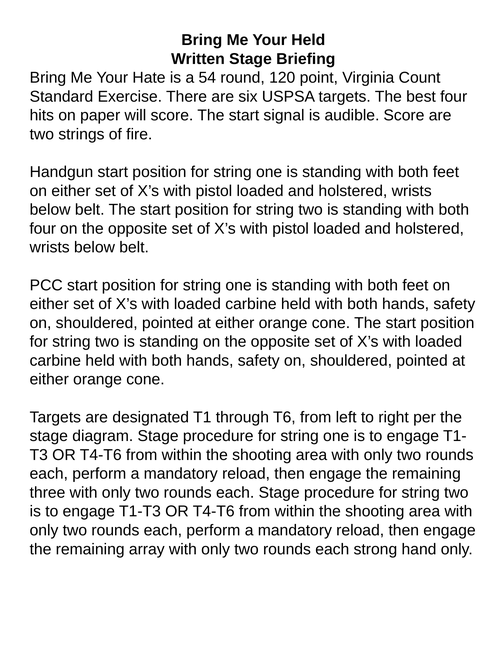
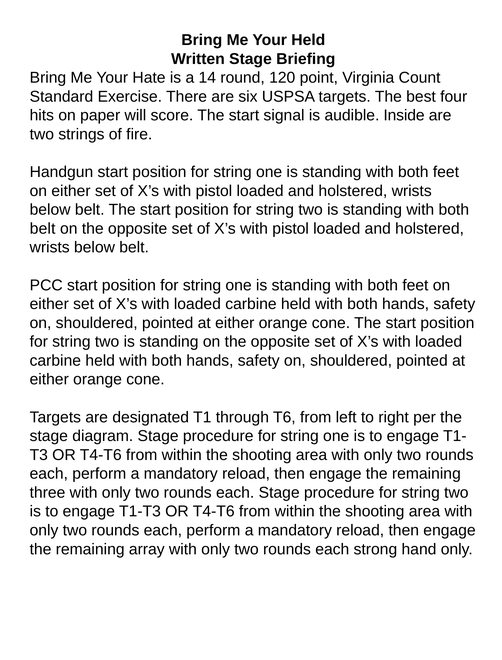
54: 54 -> 14 (207, 78)
audible Score: Score -> Inside (404, 115)
four: four -> belt (43, 228)
